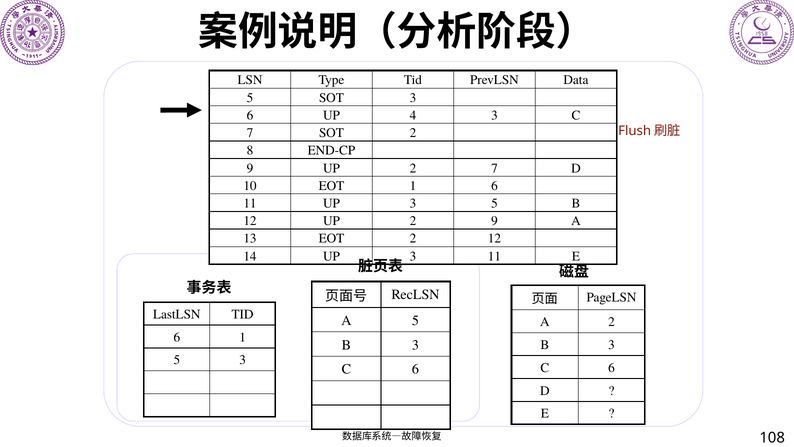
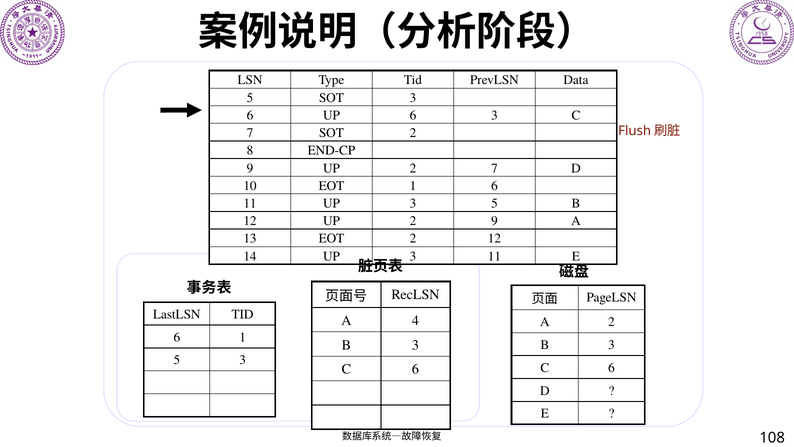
UP 4: 4 -> 6 (413, 115)
A 5: 5 -> 4 (416, 320)
